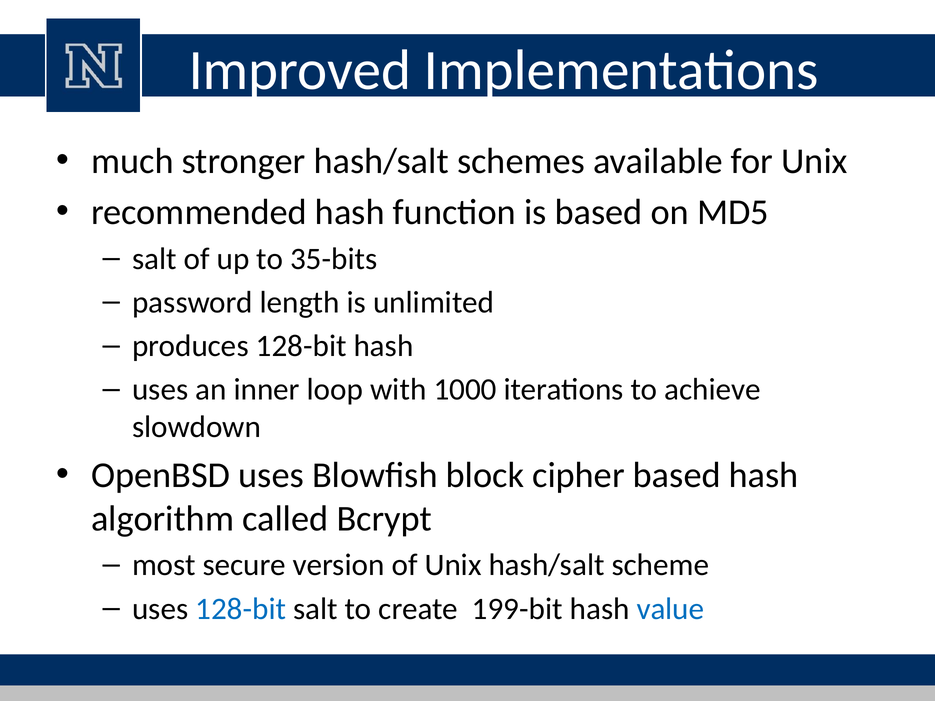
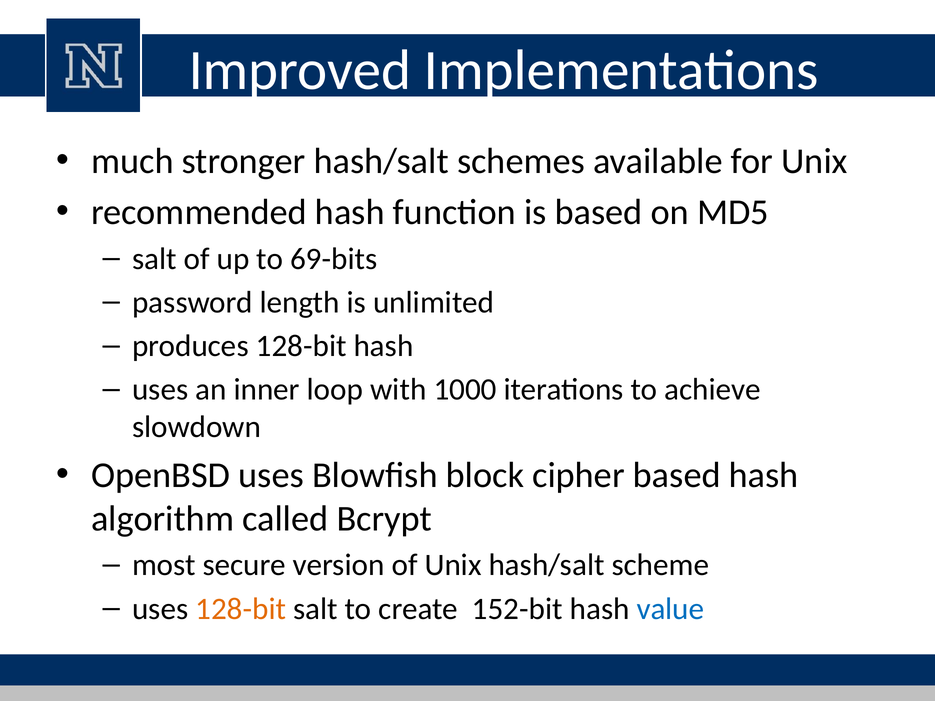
35-bits: 35-bits -> 69-bits (334, 259)
128-bit colour: blue -> orange (241, 609)
199-bit: 199-bit -> 152-bit (517, 609)
